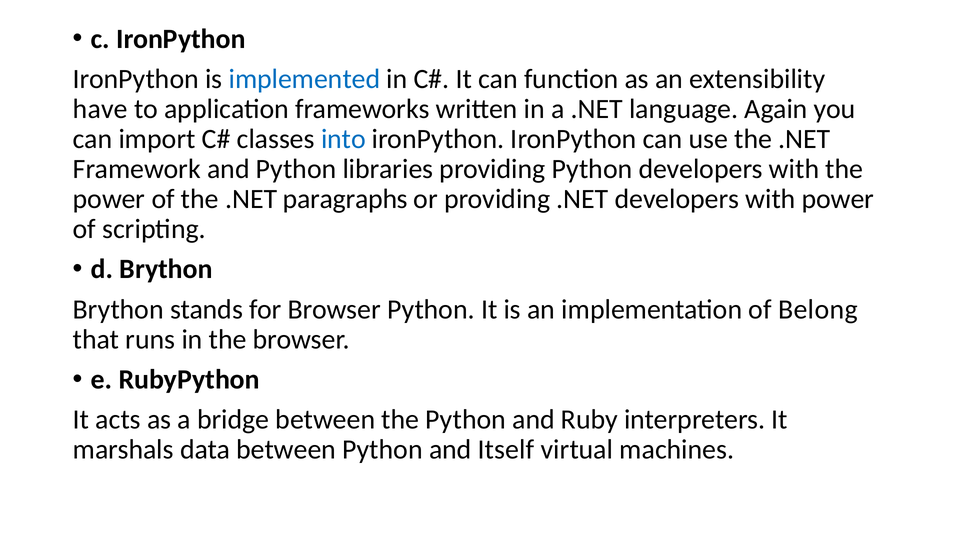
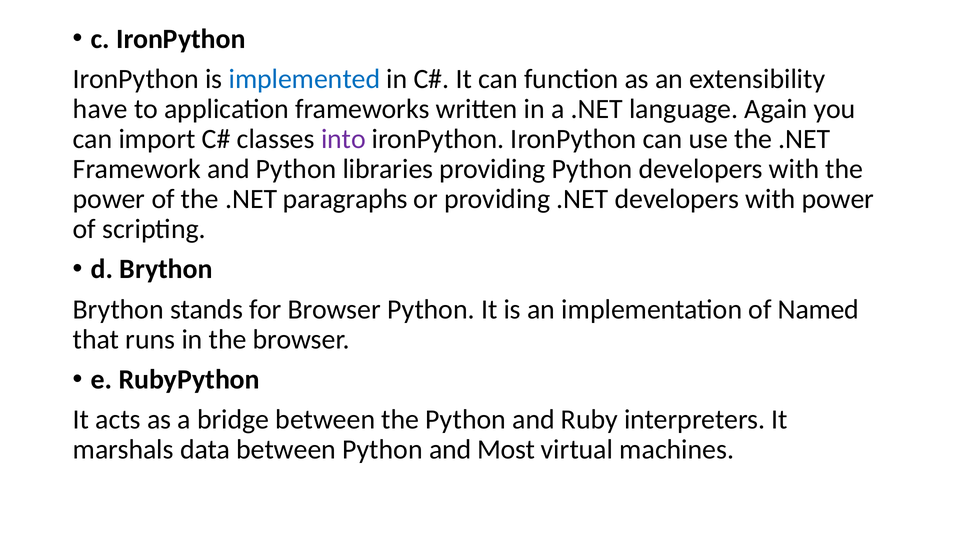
into colour: blue -> purple (343, 139)
Belong: Belong -> Named (818, 309)
Itself: Itself -> Most (506, 449)
